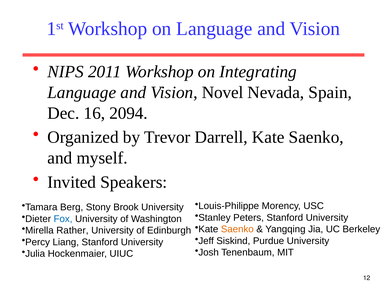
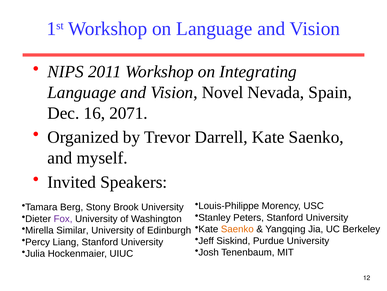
2094: 2094 -> 2071 (129, 113)
Fox colour: blue -> purple (63, 218)
Rather: Rather -> Similar (72, 230)
